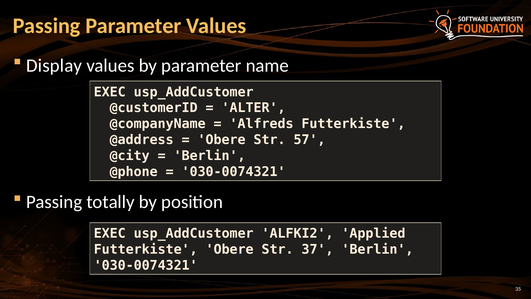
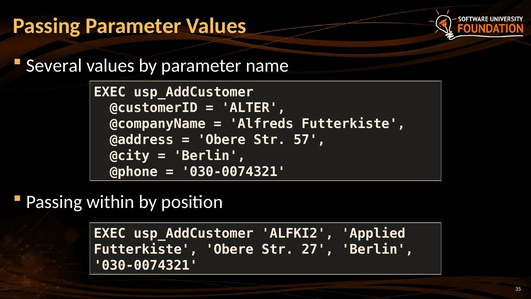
Display: Display -> Several (54, 65)
totally: totally -> within (110, 202)
37: 37 -> 27 (318, 249)
